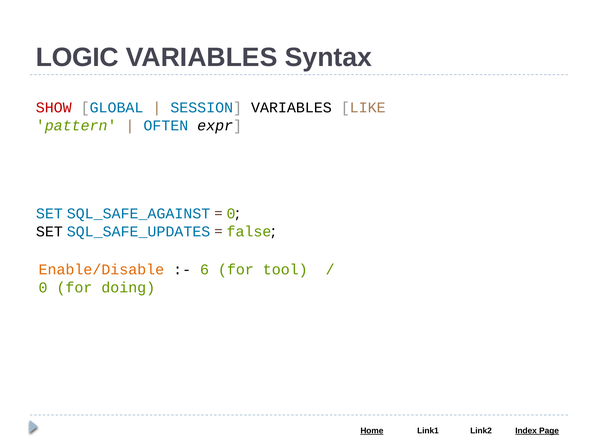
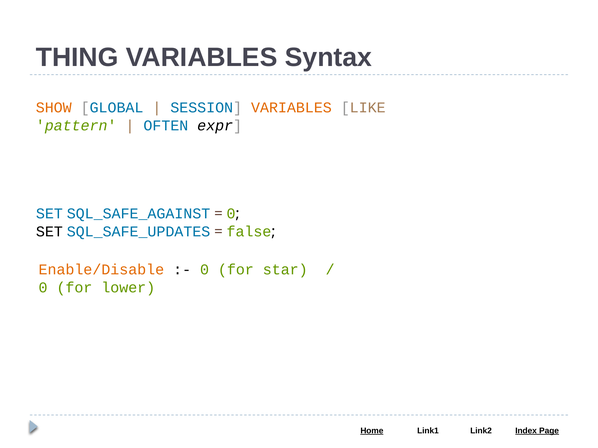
LOGIC: LOGIC -> THING (77, 57)
SHOW colour: red -> orange (54, 108)
VARIABLES colour: black -> orange (291, 108)
6: 6 -> 0 (205, 270)
tool: tool -> star (285, 270)
doing: doing -> lower (128, 288)
